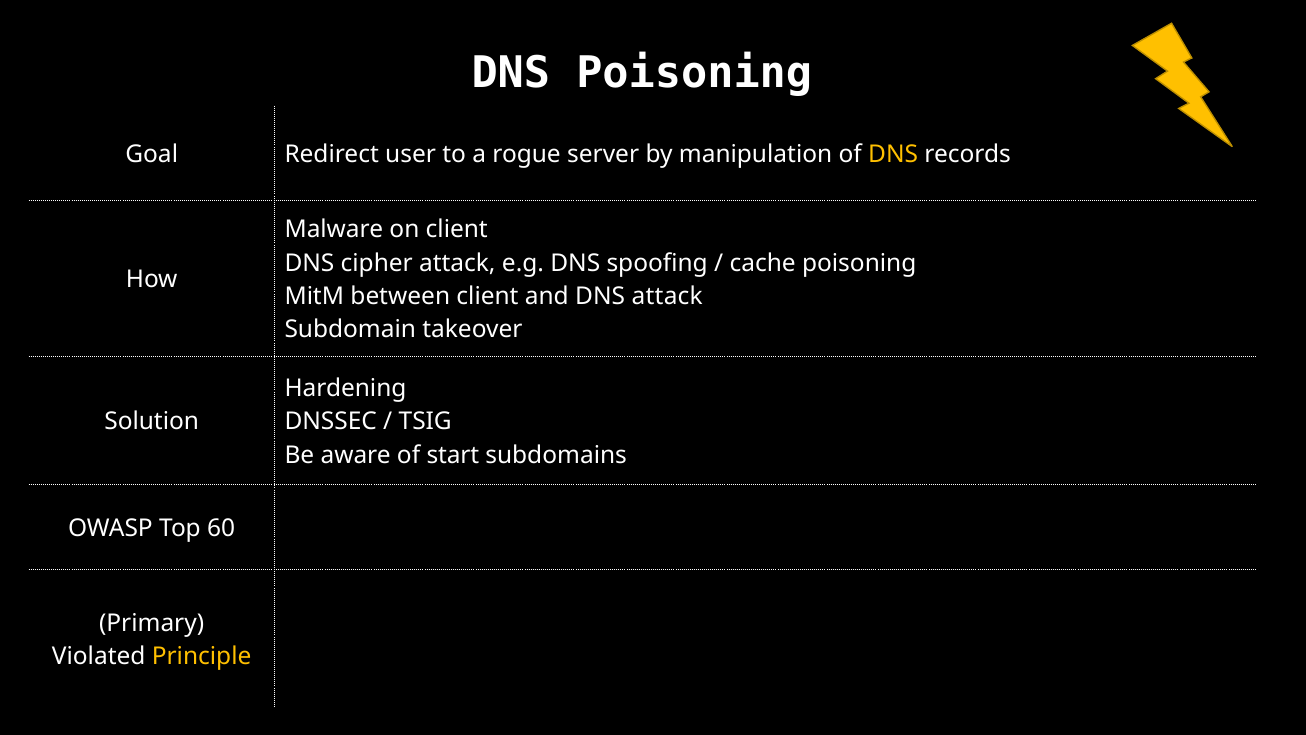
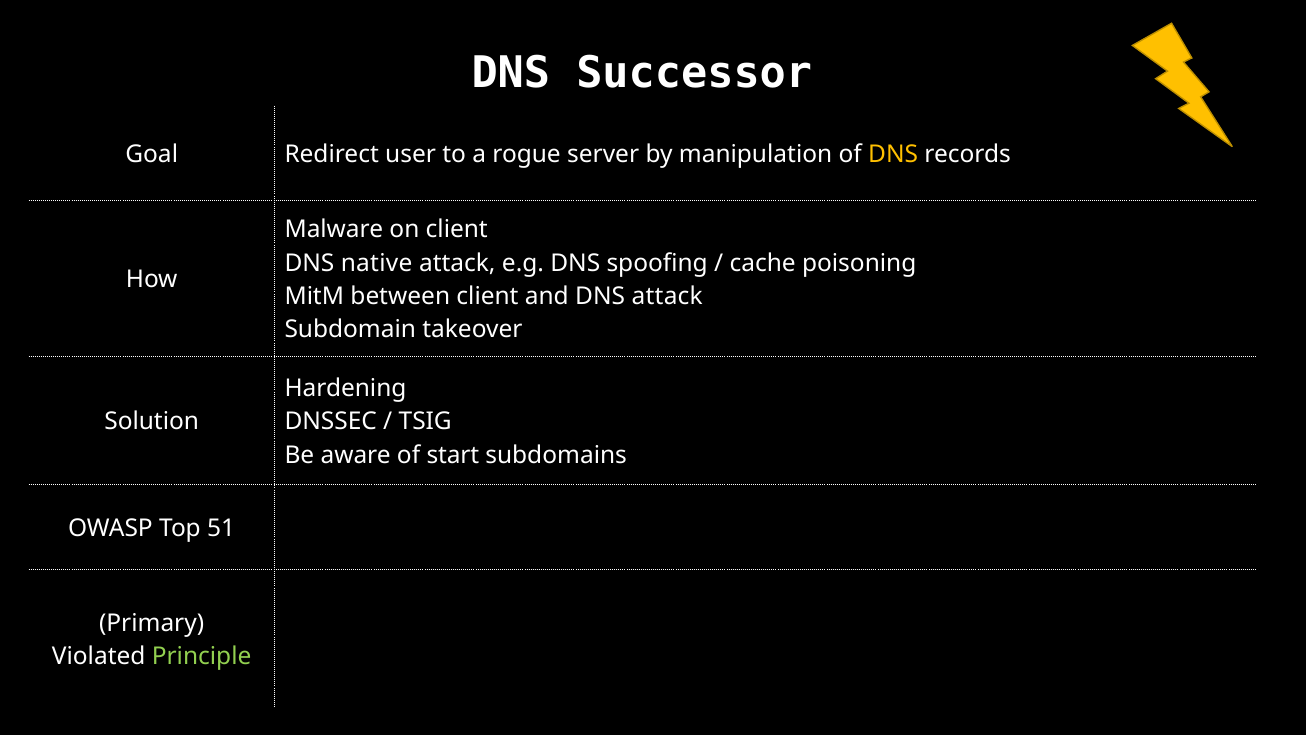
DNS Poisoning: Poisoning -> Successor (694, 73)
cipher: cipher -> native (377, 263)
60: 60 -> 51 (221, 528)
Principle colour: yellow -> light green (202, 656)
